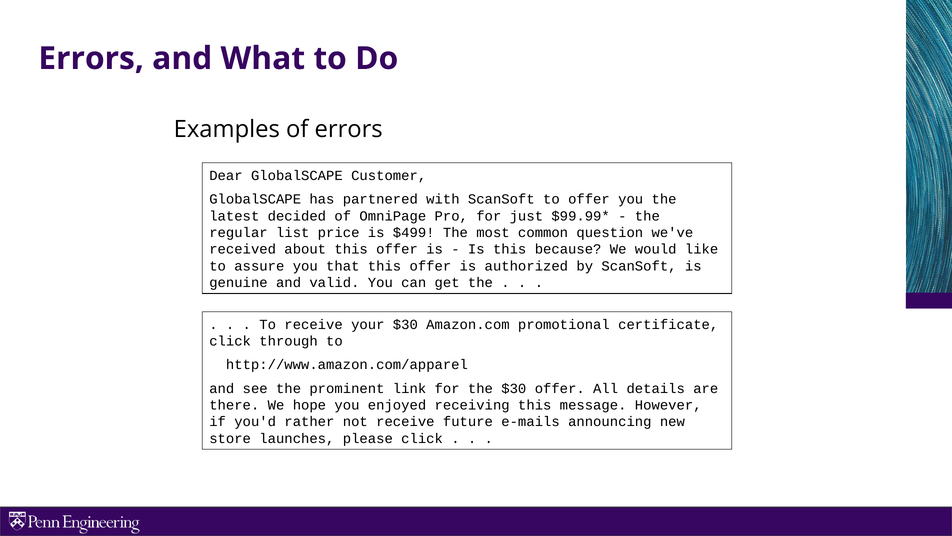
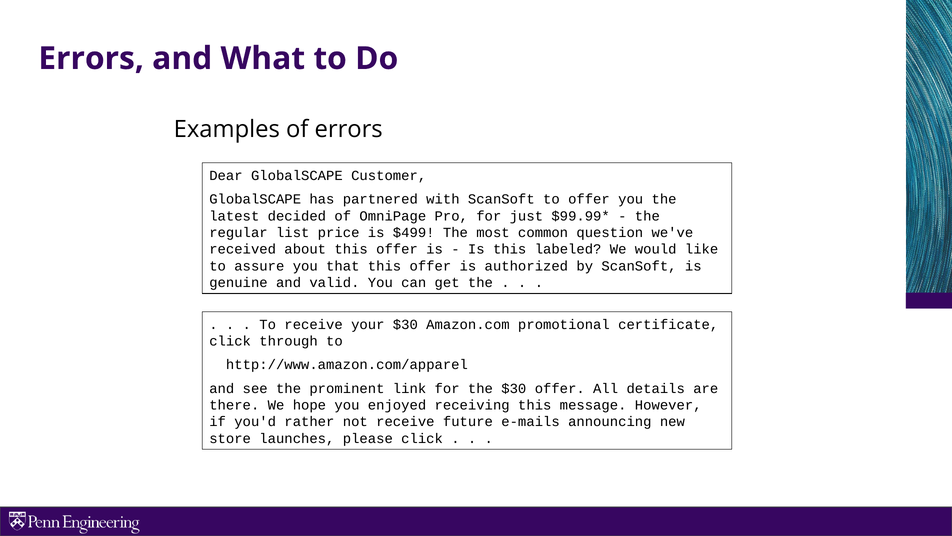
because: because -> labeled (568, 249)
